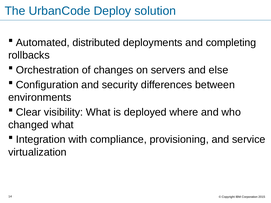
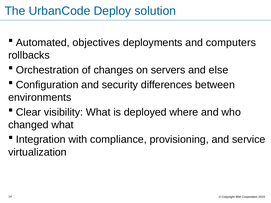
distributed: distributed -> objectives (96, 43)
completing: completing -> computers (231, 43)
